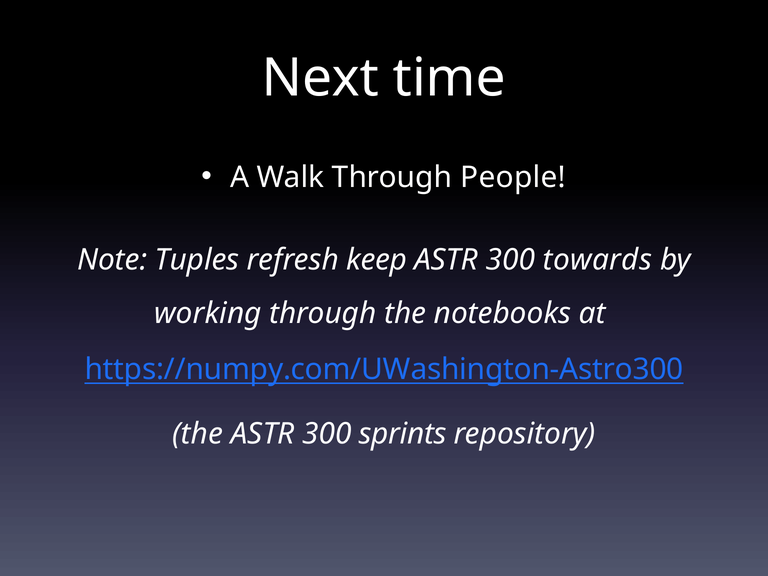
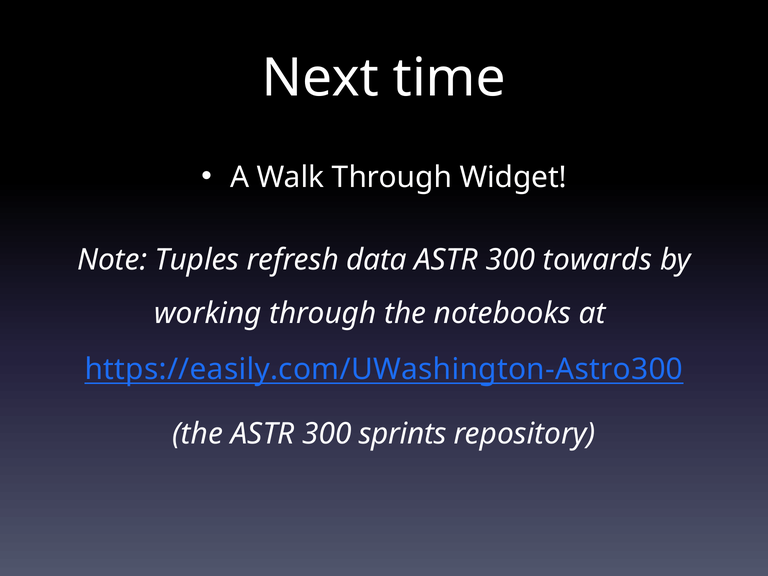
People: People -> Widget (513, 177)
keep: keep -> data (377, 260)
https://numpy.com/UWashington-Astro300: https://numpy.com/UWashington-Astro300 -> https://easily.com/UWashington-Astro300 (384, 370)
